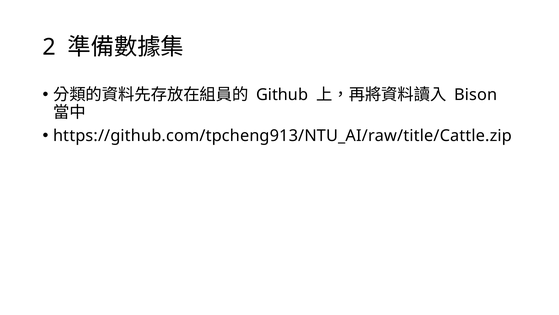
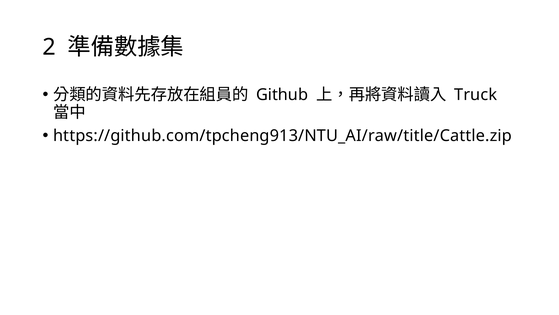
Bison: Bison -> Truck (476, 95)
